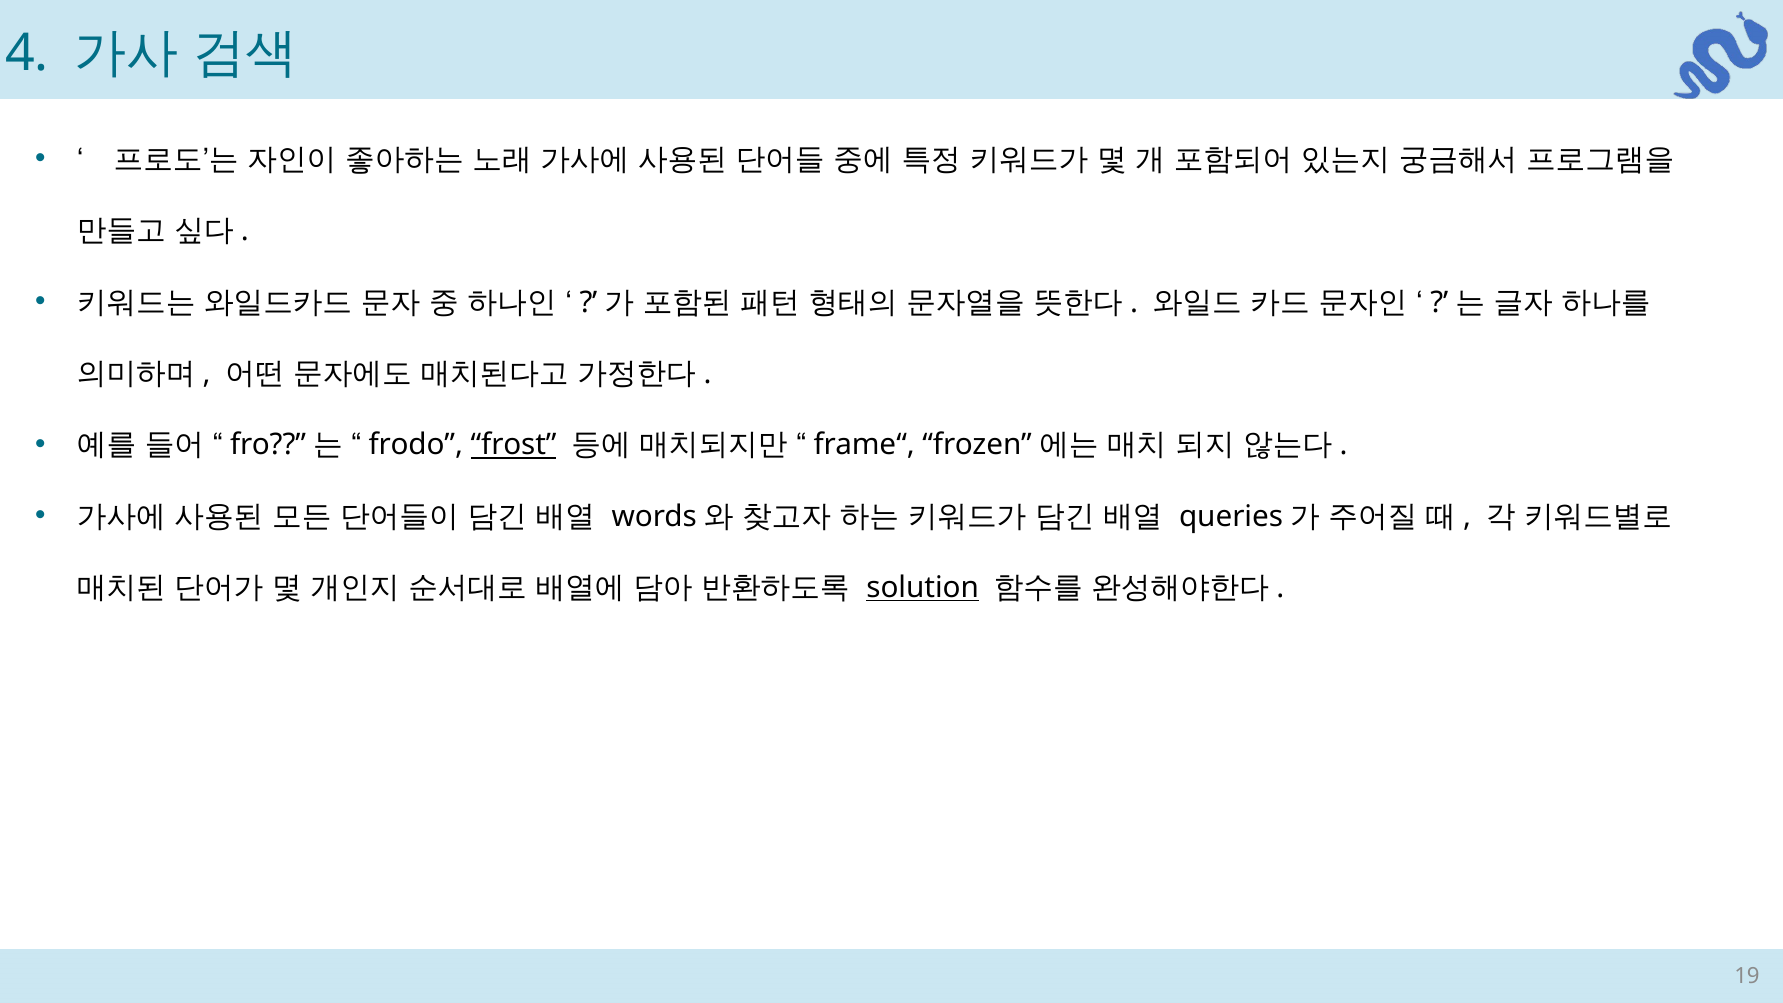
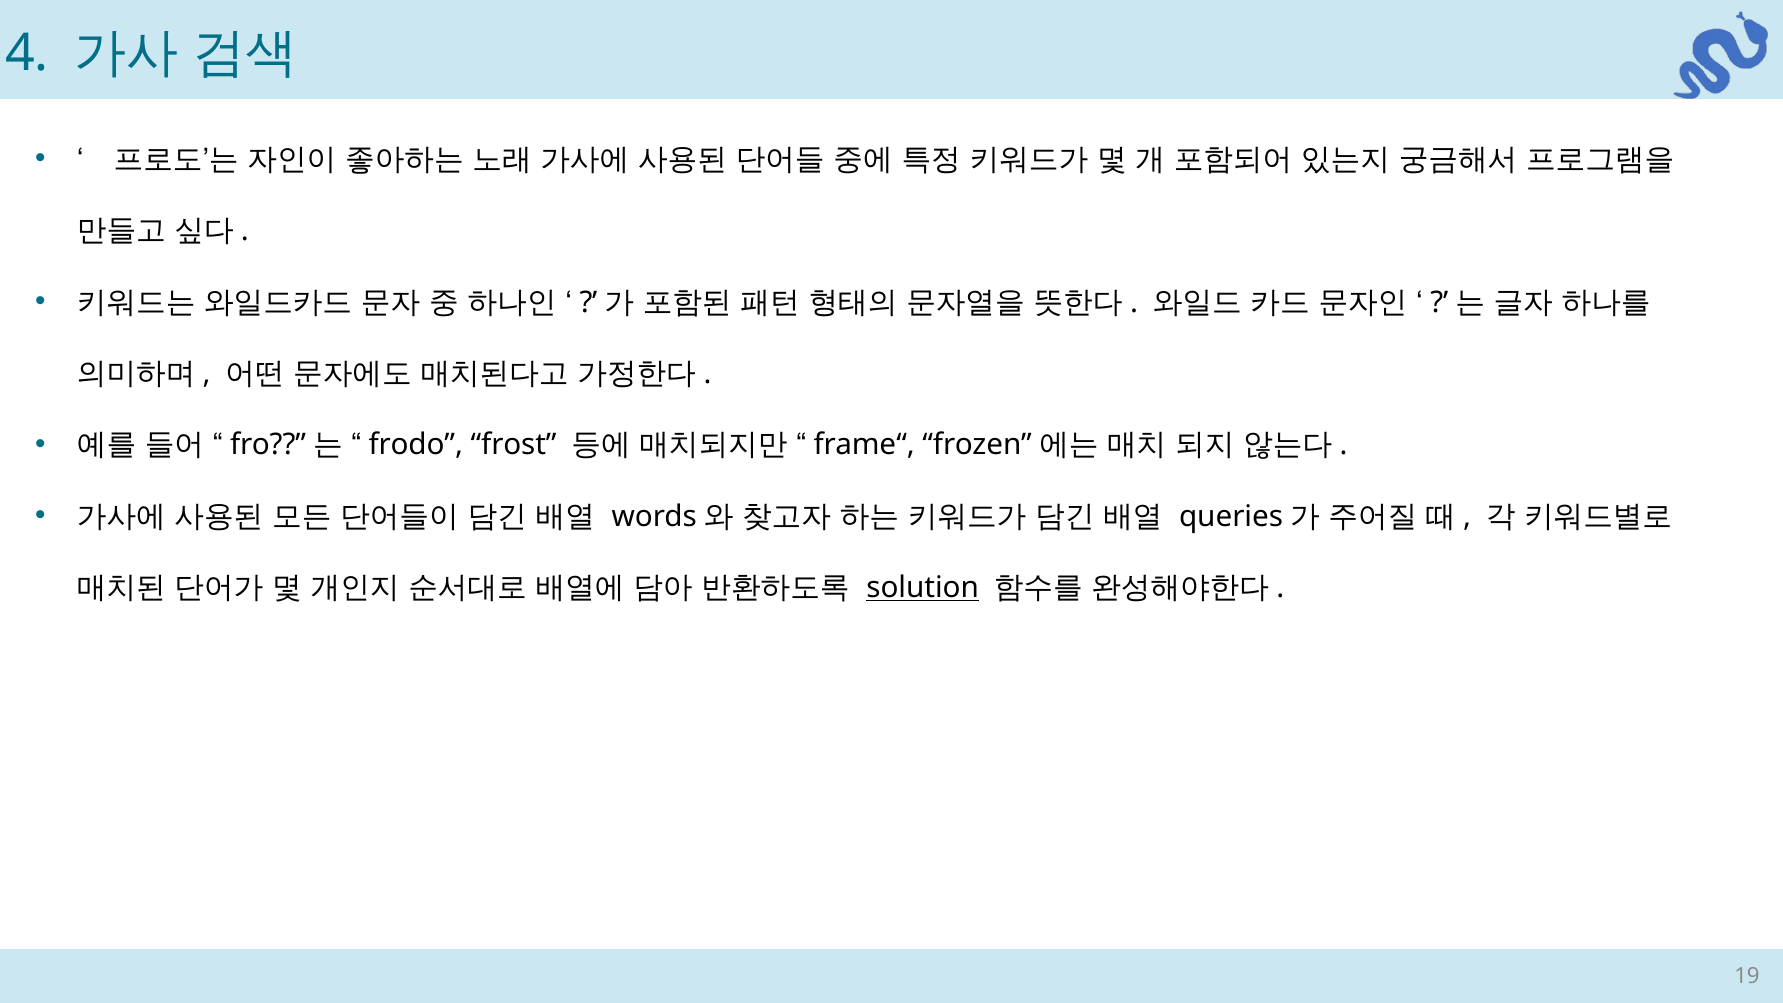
frost underline: present -> none (514, 445)
